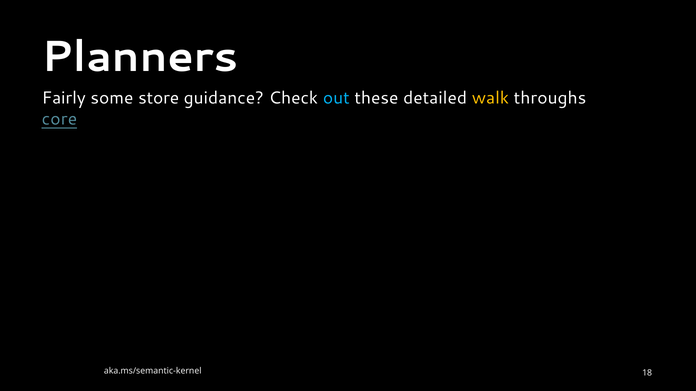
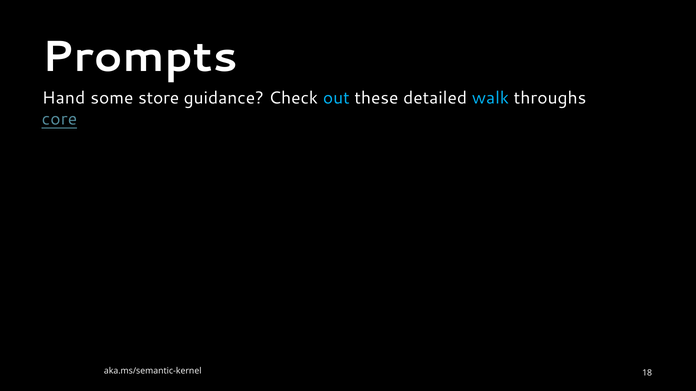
Planners: Planners -> Prompts (140, 57)
Fairly: Fairly -> Hand (64, 98)
walk colour: yellow -> light blue (490, 98)
